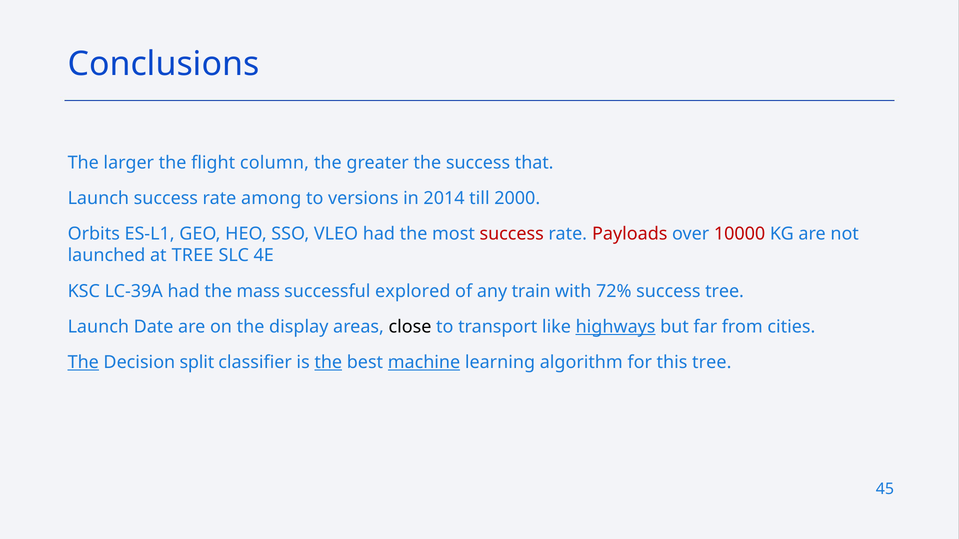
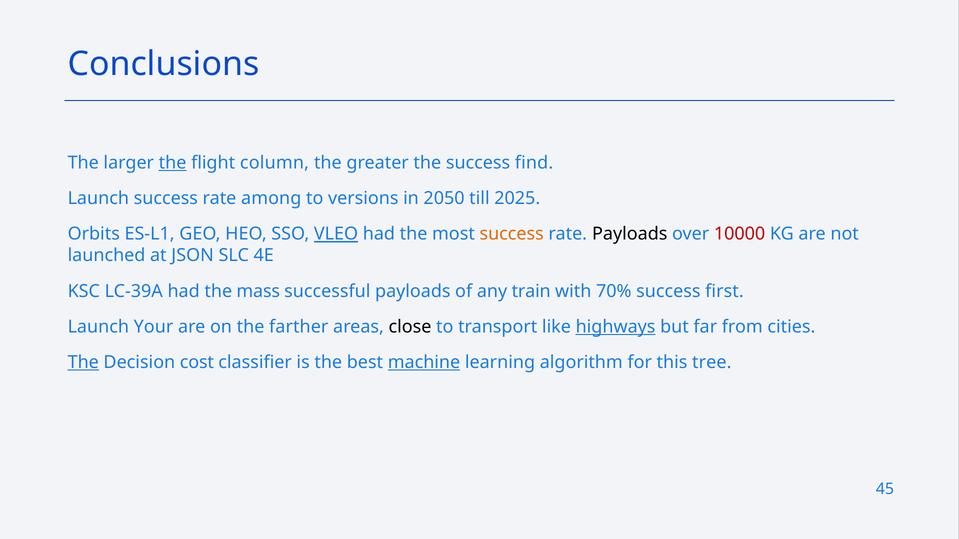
the underline: none -> present (173, 163)
that: that -> find (534, 163)
2014: 2014 -> 2050 (444, 199)
2000: 2000 -> 2025 (517, 199)
VLEO underline: none -> present (336, 234)
success colour: red -> orange (512, 234)
Payloads colour: red -> black (630, 234)
at TREE: TREE -> JSON (193, 256)
successful explored: explored -> payloads (413, 291)
72%: 72% -> 70% (614, 291)
success tree: tree -> first (724, 291)
Date: Date -> Your (154, 327)
display: display -> farther (299, 327)
split: split -> cost (197, 362)
the underline: present -> none (328, 362)
